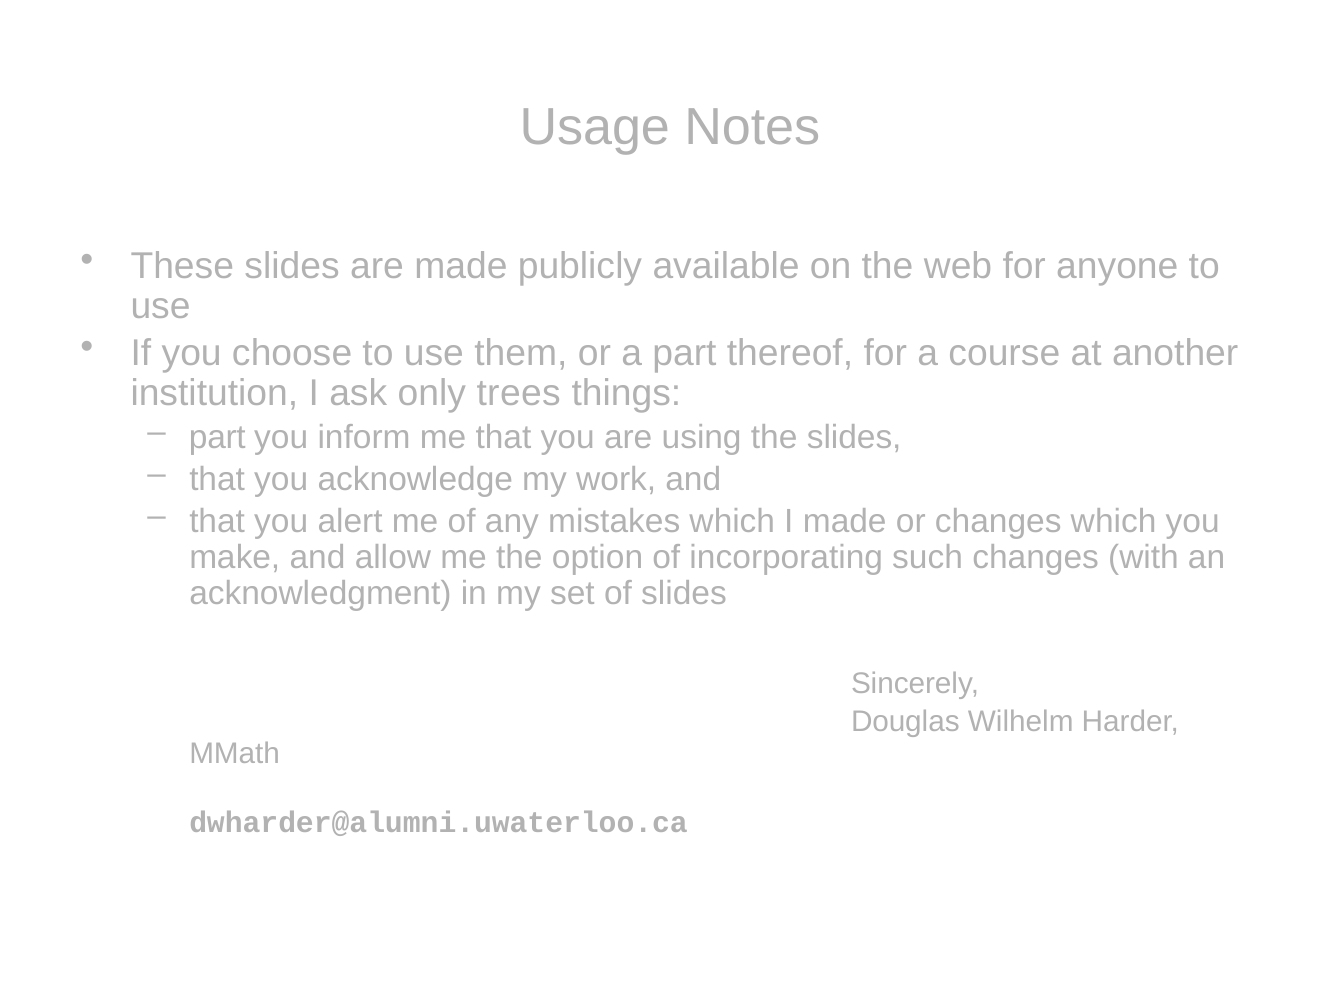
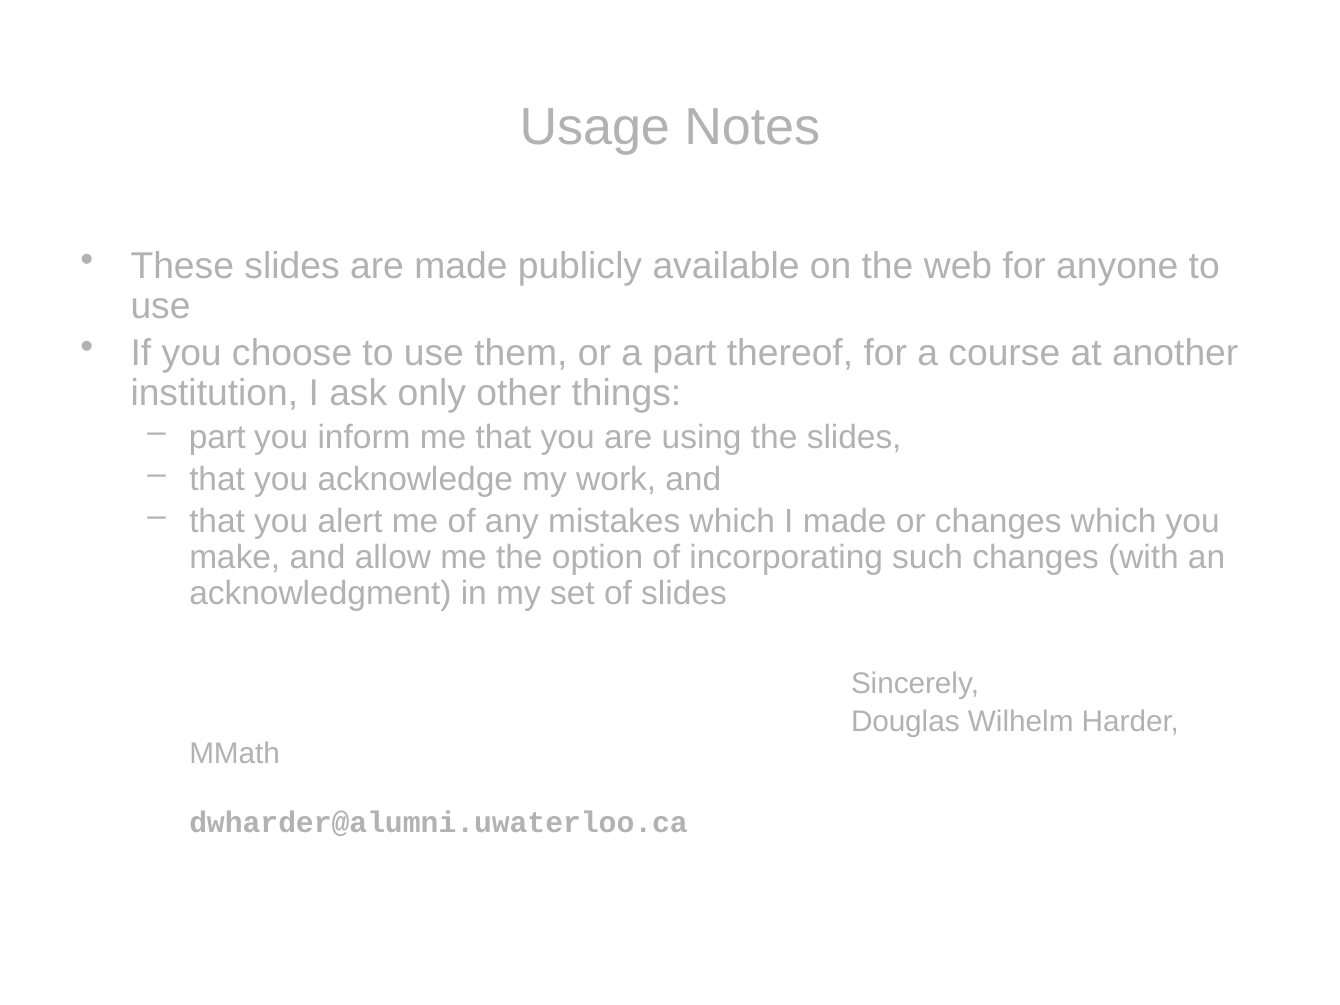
trees: trees -> other (519, 393)
